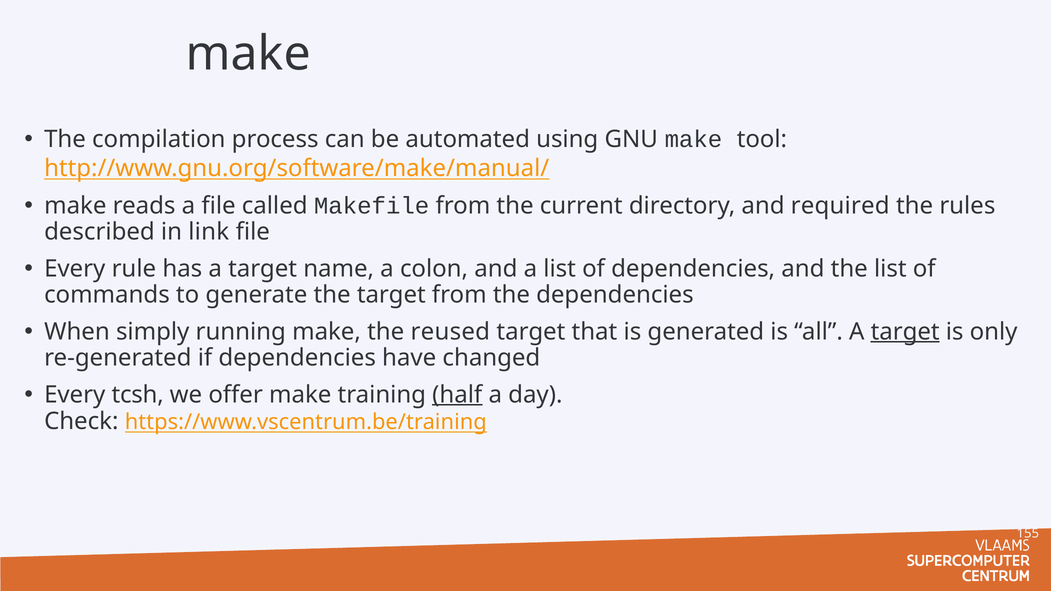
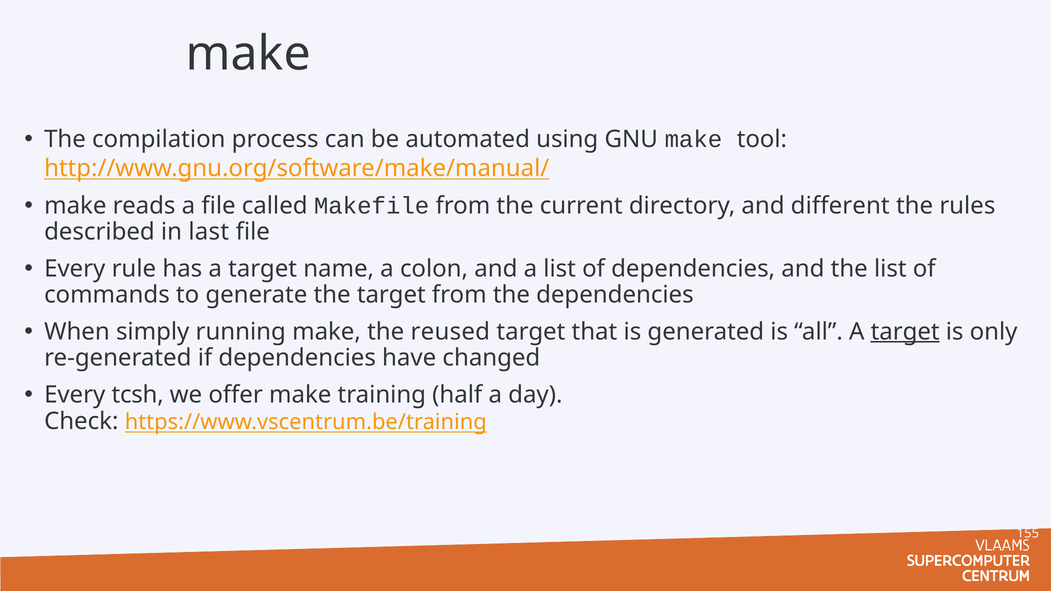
required: required -> different (840, 206)
link: link -> last (209, 232)
half underline: present -> none (457, 395)
